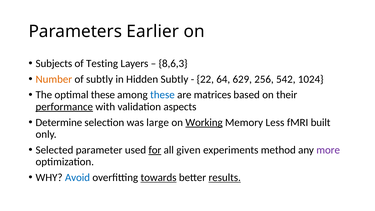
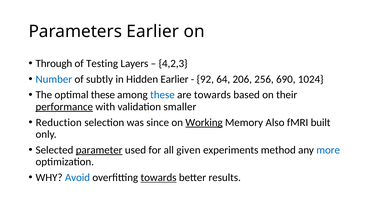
Subjects: Subjects -> Through (54, 63)
8,6,3: 8,6,3 -> 4,2,3 (173, 63)
Number colour: orange -> blue (54, 79)
Hidden Subtly: Subtly -> Earlier (175, 79)
22: 22 -> 92 (205, 79)
629: 629 -> 206 (242, 79)
542: 542 -> 690 (286, 79)
are matrices: matrices -> towards (212, 95)
aspects: aspects -> smaller (180, 107)
Determine: Determine -> Reduction (59, 122)
large: large -> since (158, 122)
Less: Less -> Also (275, 122)
parameter underline: none -> present (99, 150)
for underline: present -> none (155, 150)
more colour: purple -> blue (328, 150)
results underline: present -> none (225, 177)
